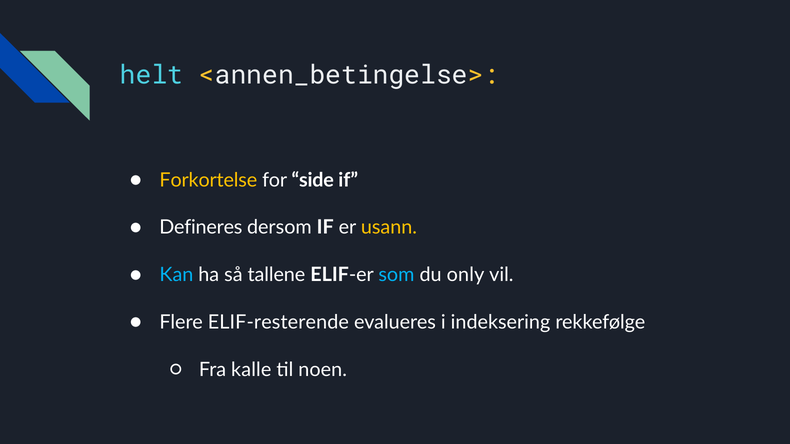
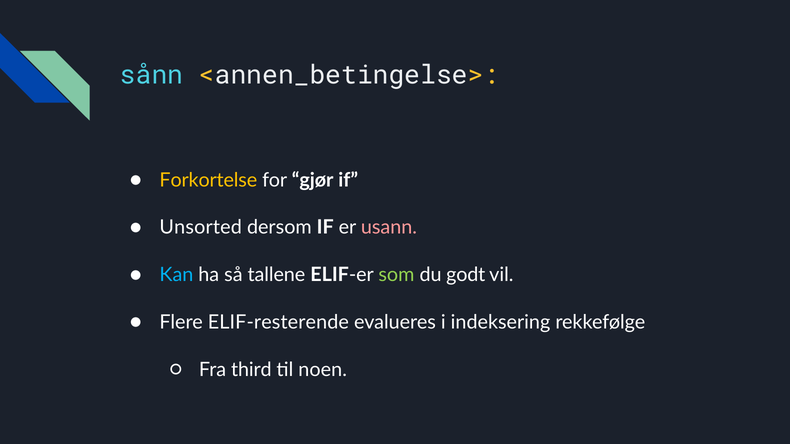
helt: helt -> sånn (152, 75)
side: side -> gjør (313, 180)
Defineres: Defineres -> Unsorted (201, 228)
usann colour: yellow -> pink (389, 228)
som colour: light blue -> light green (396, 275)
only: only -> godt (466, 275)
kalle: kalle -> third (251, 370)
